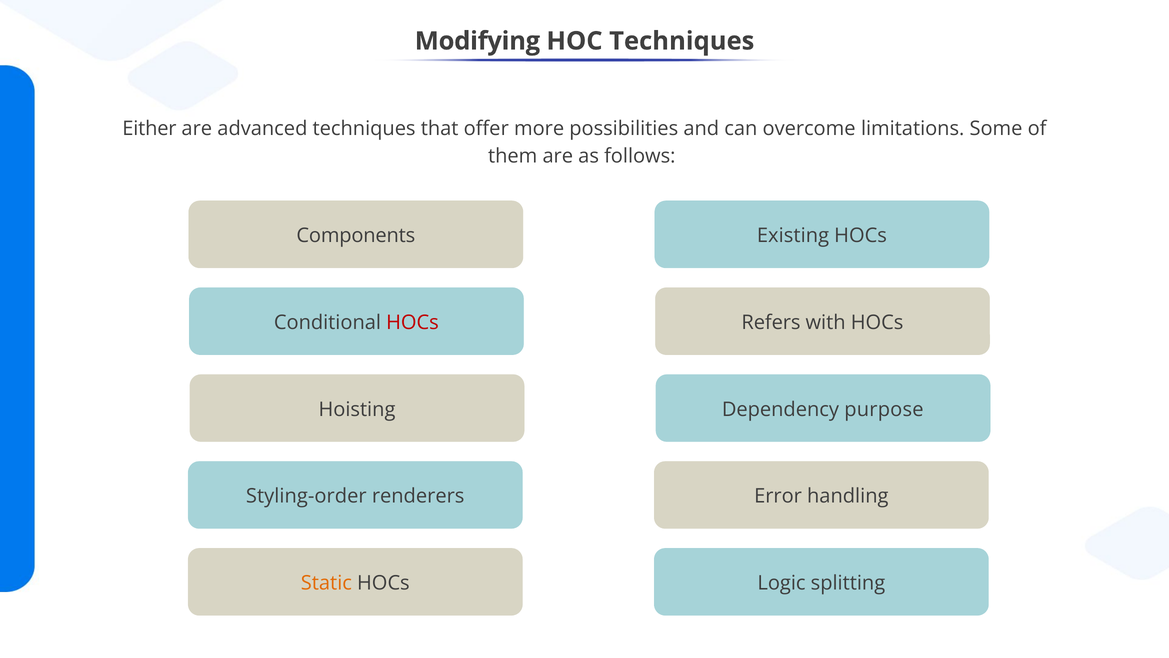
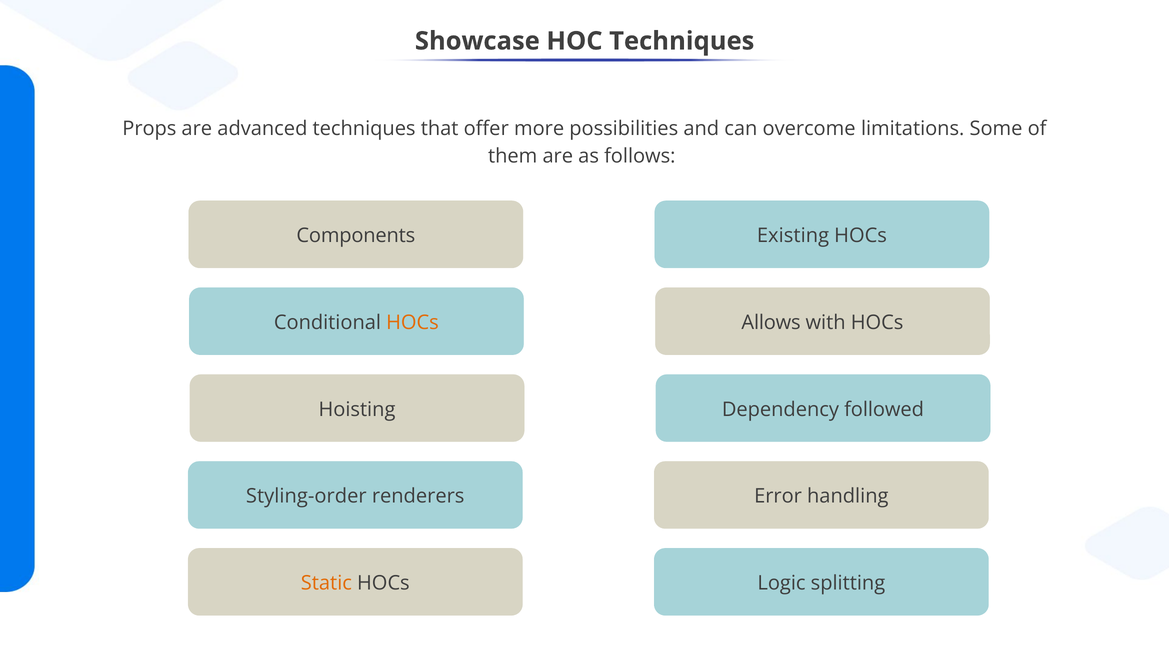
Modifying: Modifying -> Showcase (477, 41)
Either: Either -> Props (149, 128)
HOCs colour: red -> orange (412, 322)
Refers: Refers -> Allows (771, 322)
purpose: purpose -> followed (884, 409)
